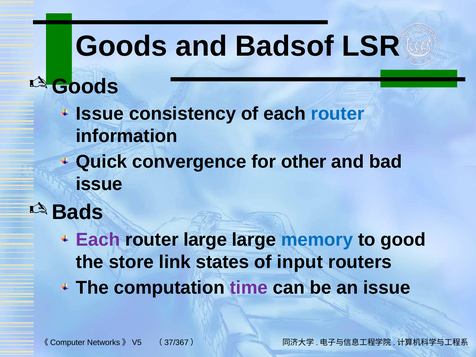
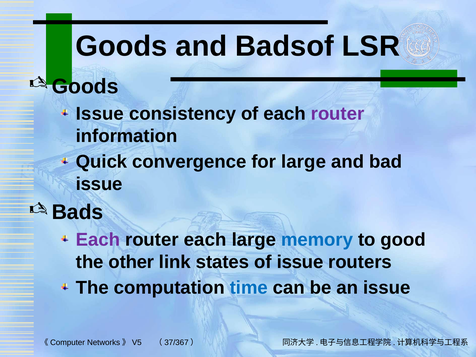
router colour: blue -> purple (338, 114)
for other: other -> large (304, 162)
router large: large -> each (205, 240)
store: store -> other (131, 262)
of input: input -> issue (300, 262)
time colour: purple -> blue (249, 288)
